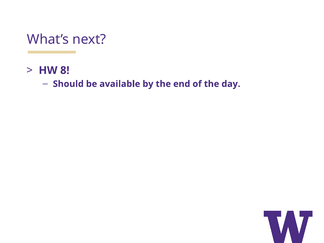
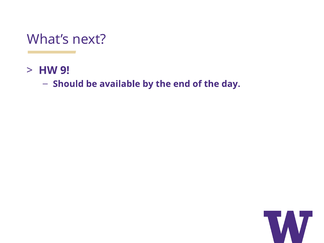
8: 8 -> 9 (65, 70)
